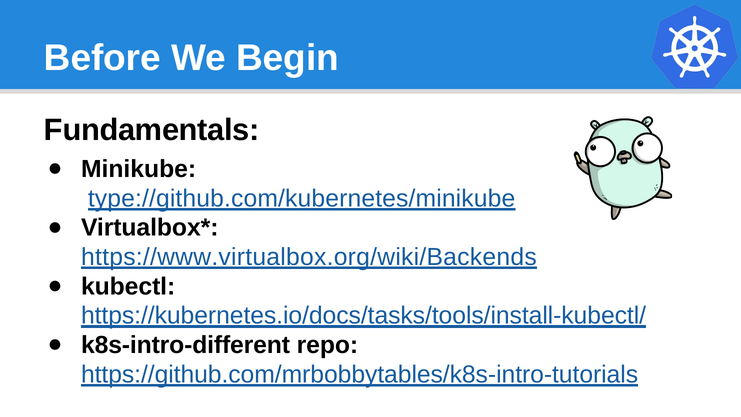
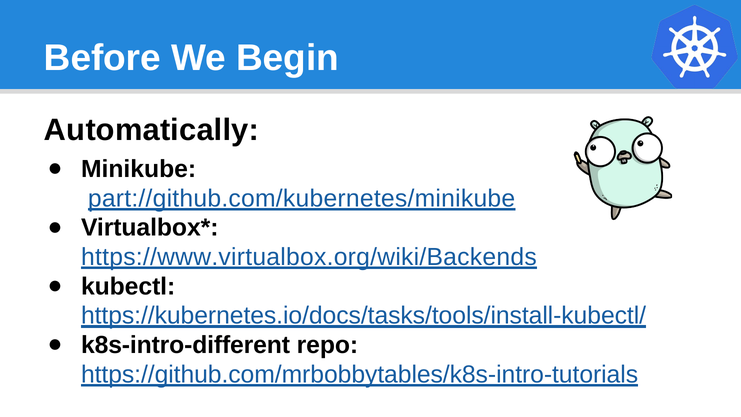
Fundamentals: Fundamentals -> Automatically (152, 130)
type://github.com/kubernetes/minikube: type://github.com/kubernetes/minikube -> part://github.com/kubernetes/minikube (302, 198)
